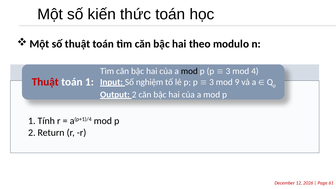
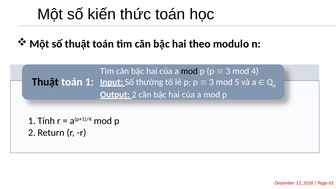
Thuật colour: red -> black (45, 82)
nghiệm: nghiệm -> thường (150, 82)
9: 9 -> 5 (237, 82)
